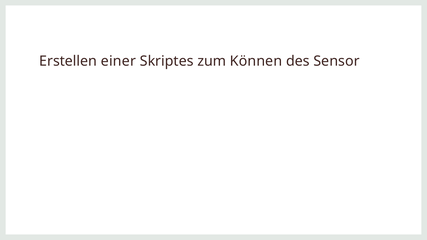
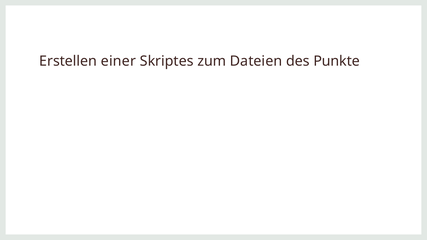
Können: Können -> Dateien (256, 61)
Sensor: Sensor -> Punkte (337, 61)
